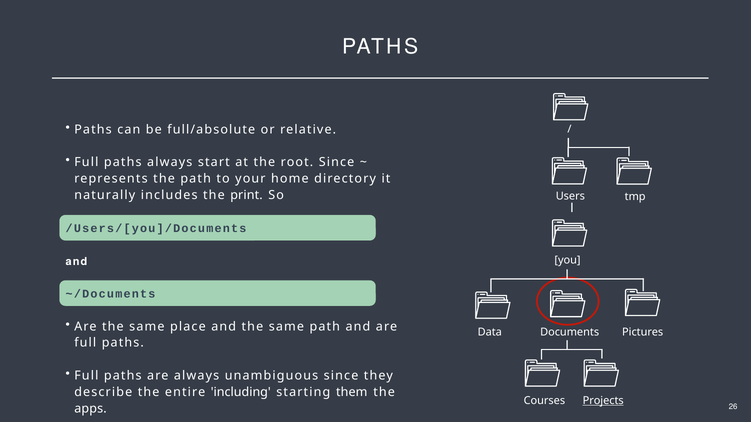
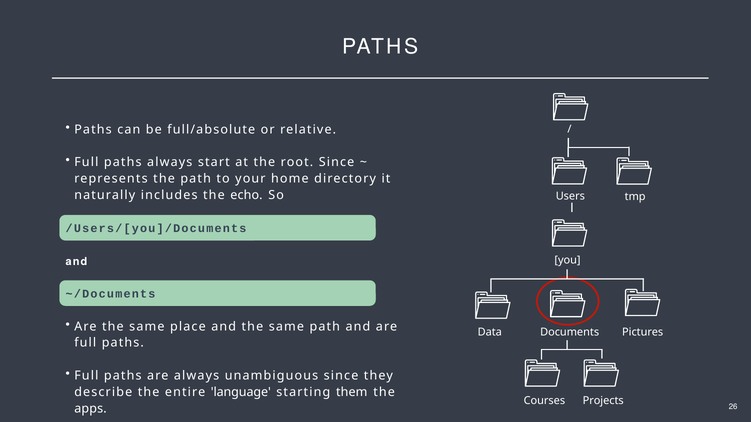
print: print -> echo (246, 195)
including: including -> language (241, 393)
Projects underline: present -> none (603, 401)
